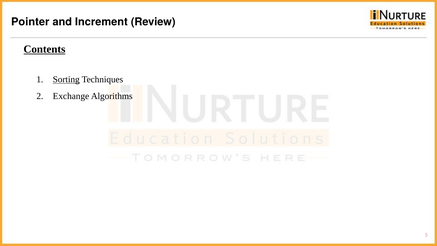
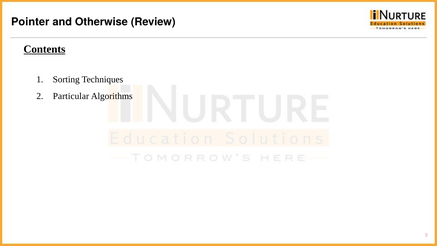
Increment: Increment -> Otherwise (101, 22)
Sorting underline: present -> none (66, 80)
Exchange: Exchange -> Particular (71, 96)
